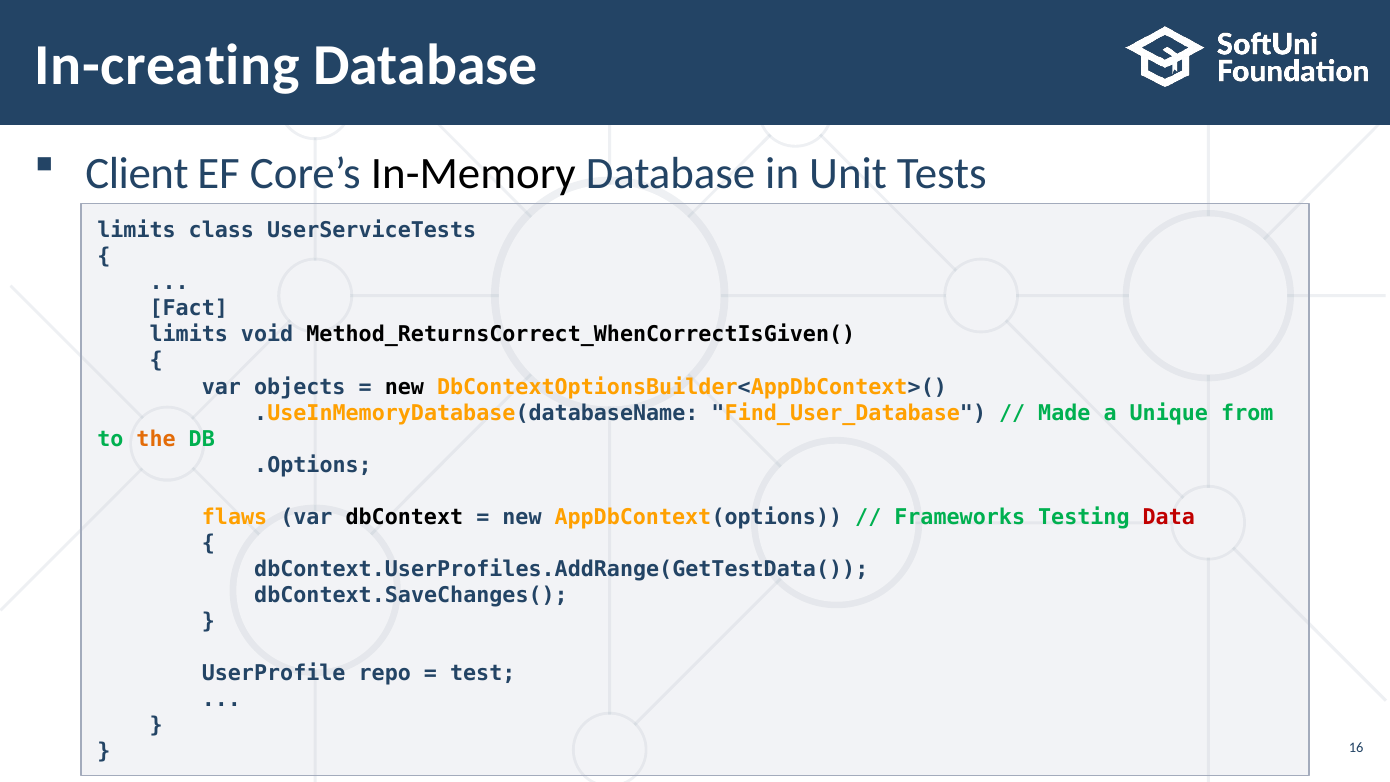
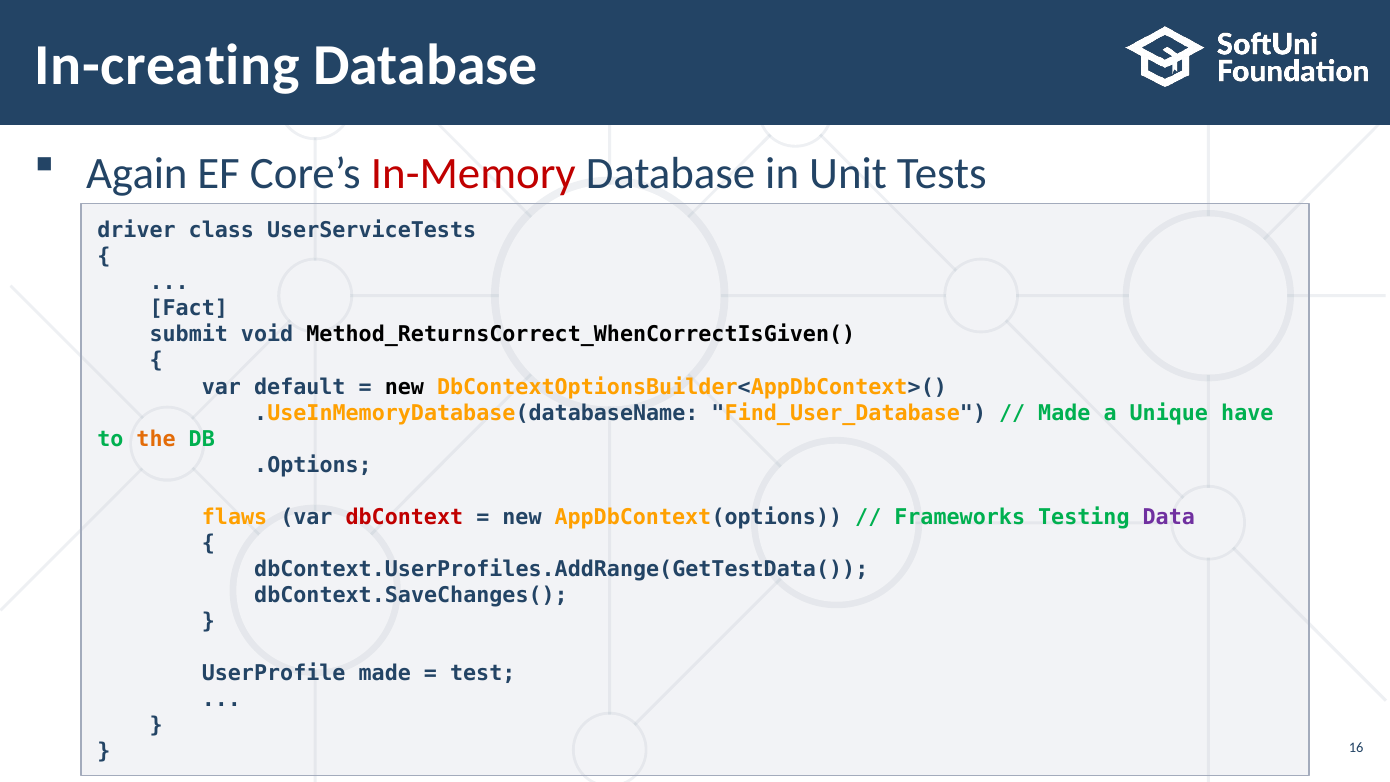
Client: Client -> Again (137, 173)
In-Memory colour: black -> red (473, 173)
limits: limits -> driver (137, 230)
limits: limits -> submit (189, 335)
objects: objects -> default (300, 387)
from: from -> have (1247, 413)
dbContext colour: black -> red (404, 517)
Data colour: red -> purple (1169, 517)
UserProfile repo: repo -> made (385, 673)
